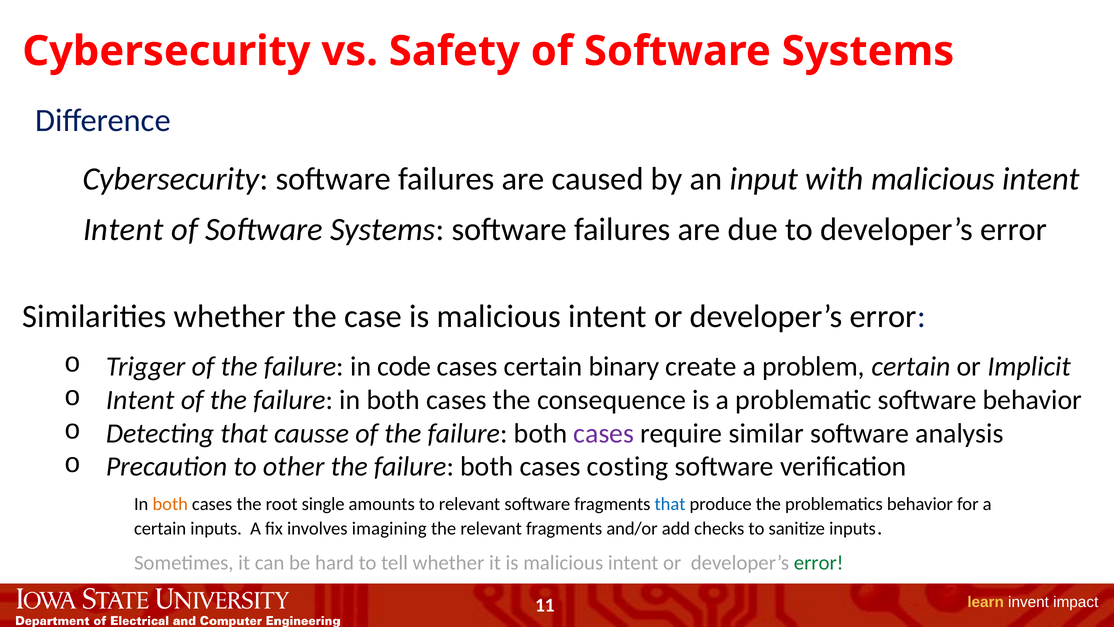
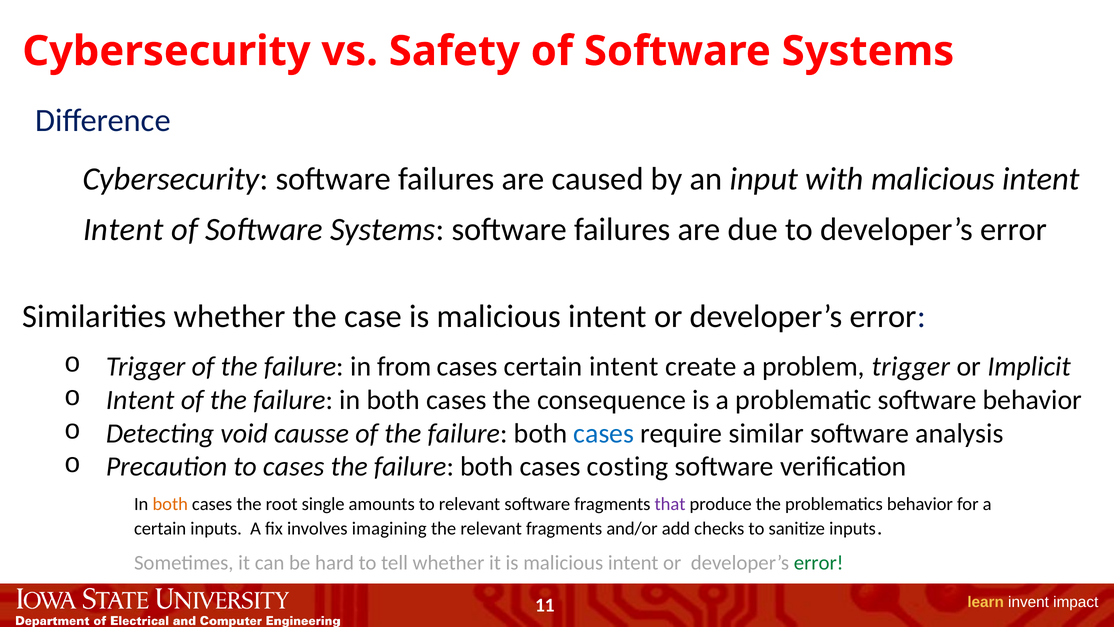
code: code -> from (404, 366)
certain binary: binary -> intent (624, 366)
problem certain: certain -> trigger (911, 366)
Detecting that: that -> void (244, 433)
cases colour: purple -> blue (604, 433)
to other: other -> cases (294, 467)
that colour: blue -> purple (670, 504)
